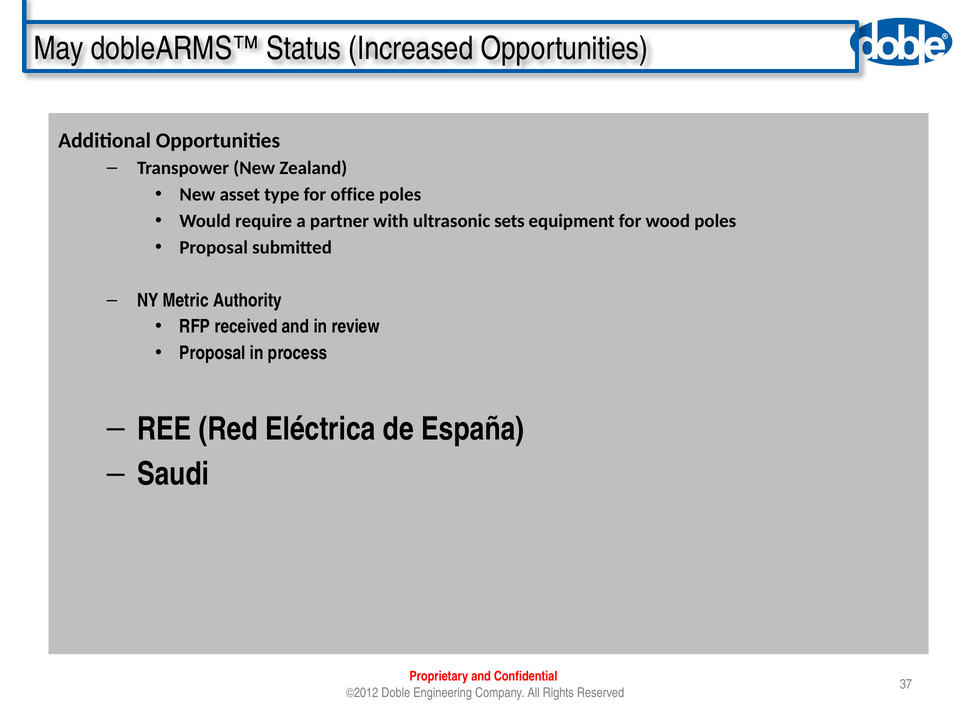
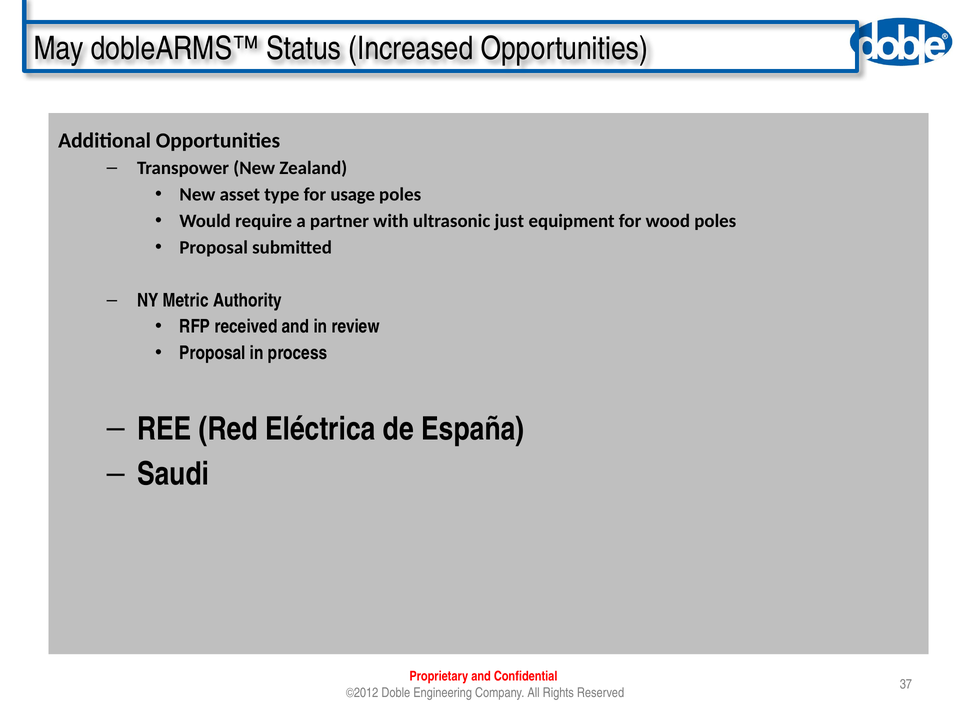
office: office -> usage (353, 195)
sets: sets -> just (509, 221)
